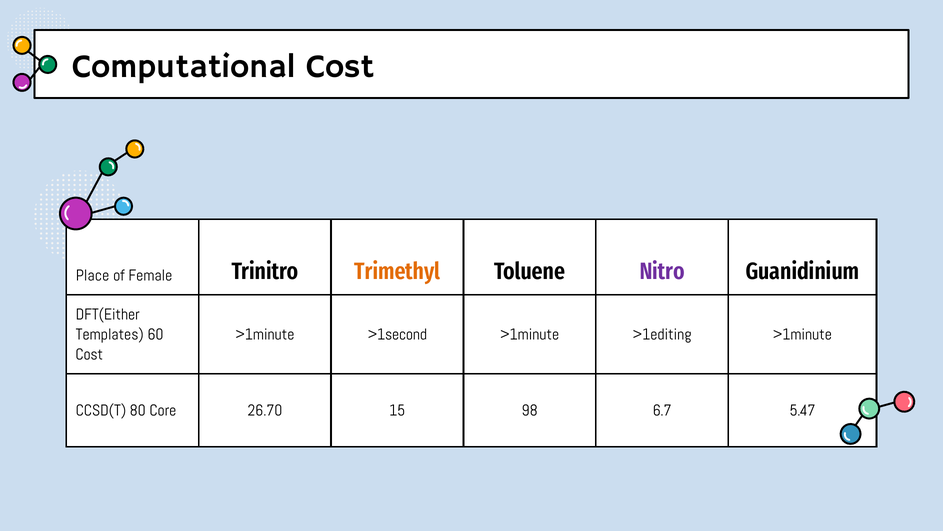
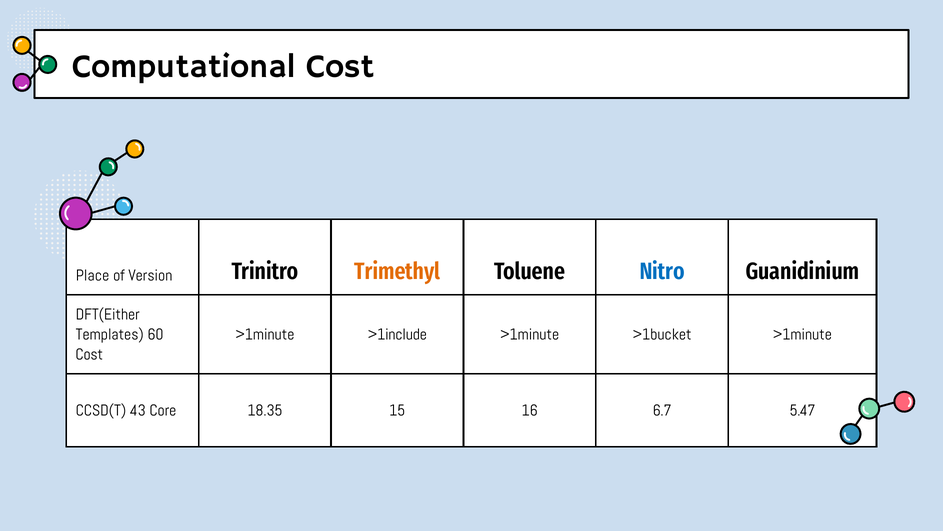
Female: Female -> Version (150, 275)
Nitro colour: purple -> blue (662, 271)
>1second: >1second -> >1include (397, 334)
>1editing: >1editing -> >1bucket (662, 334)
80: 80 -> 43 (138, 410)
26.70: 26.70 -> 18.35 (265, 410)
98: 98 -> 16 (530, 410)
